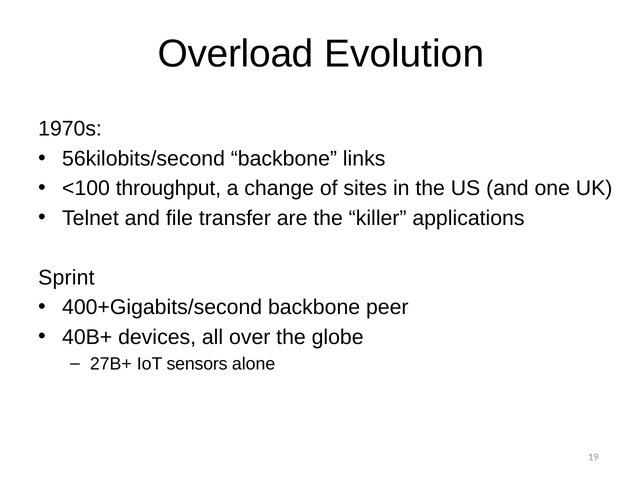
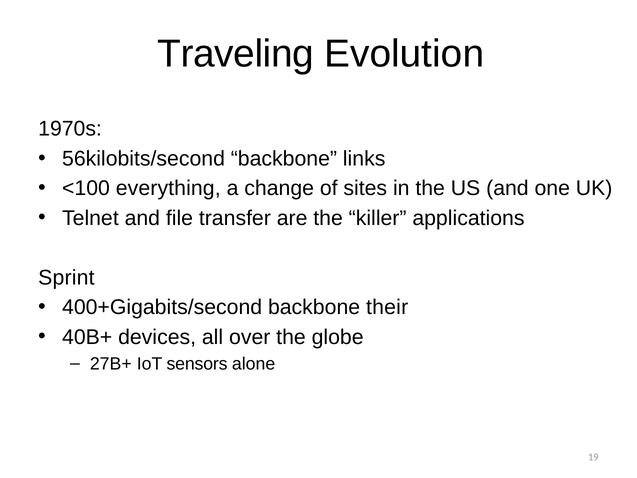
Overload: Overload -> Traveling (236, 54)
throughput: throughput -> everything (168, 188)
peer: peer -> their (387, 307)
